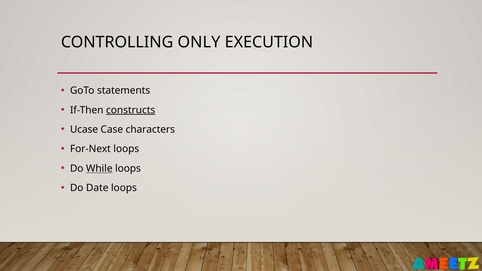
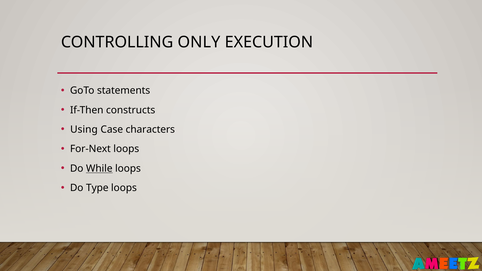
constructs underline: present -> none (131, 110)
Ucase: Ucase -> Using (84, 130)
Date: Date -> Type (97, 188)
